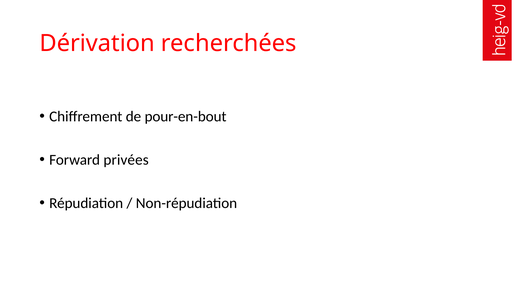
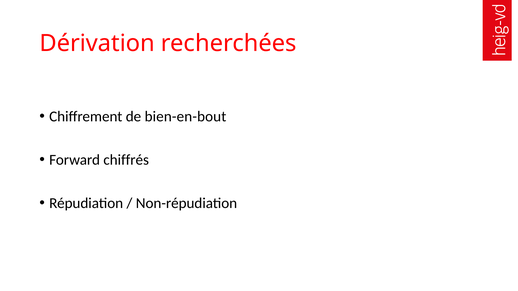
pour-en-bout: pour-en-bout -> bien-en-bout (185, 117)
privées: privées -> chiffrés (126, 160)
